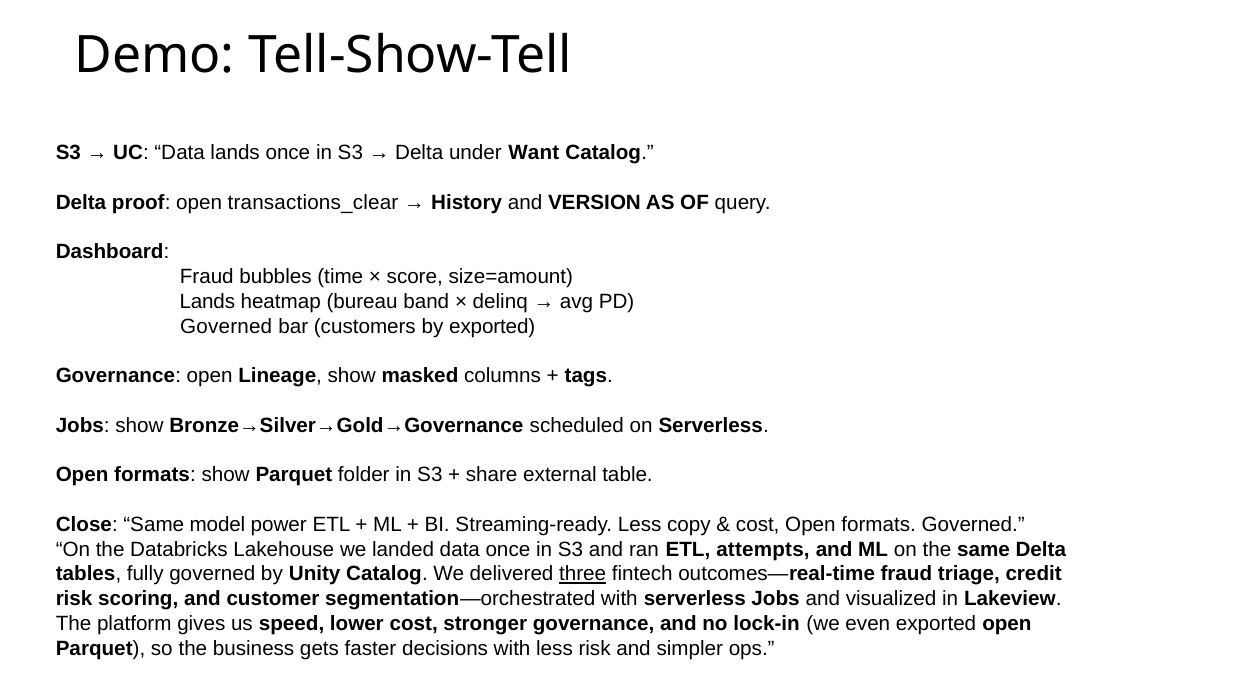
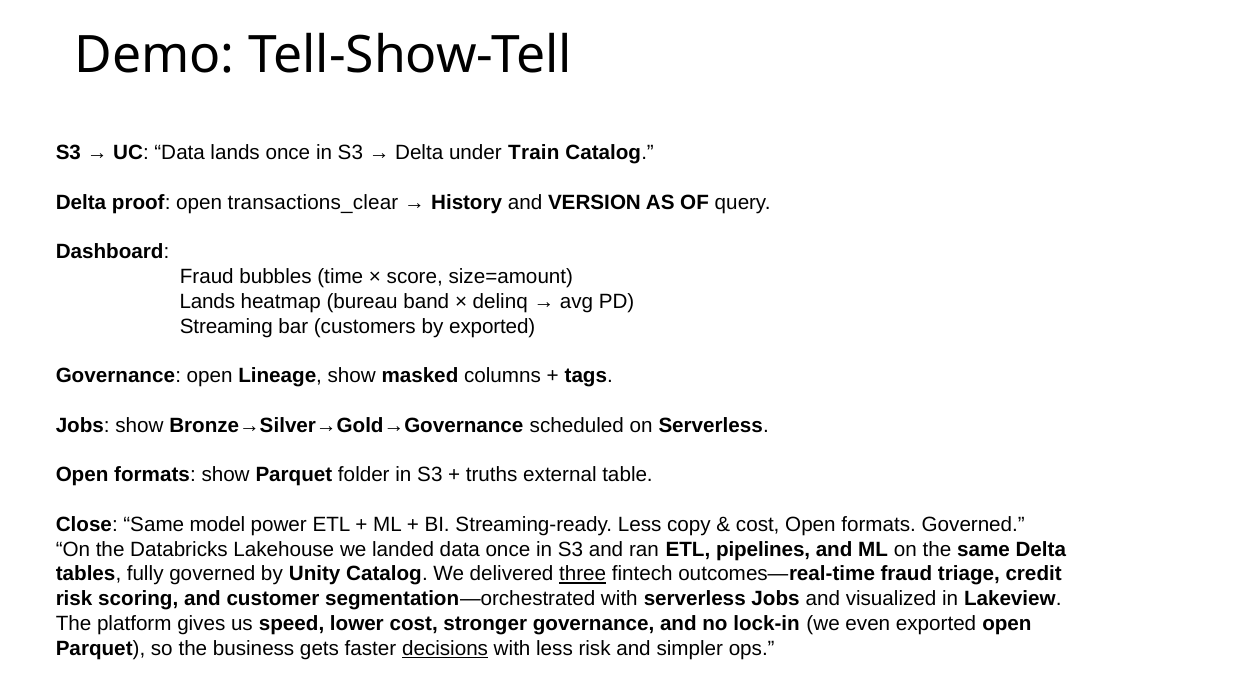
Want: Want -> Train (534, 153)
Governed: Governed -> Streaming (226, 327)
share: share -> truths (492, 475)
attempts: attempts -> pipelines (763, 550)
decisions underline: none -> present (445, 649)
